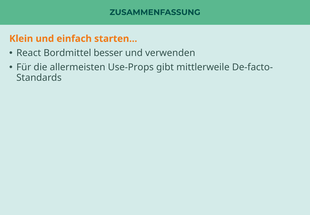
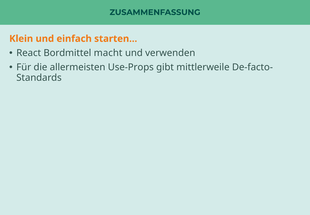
besser: besser -> macht (108, 53)
